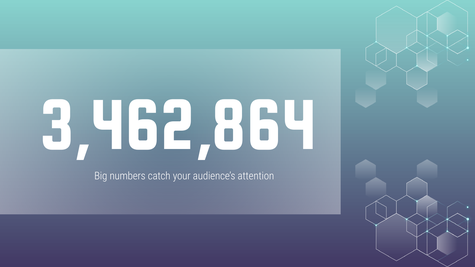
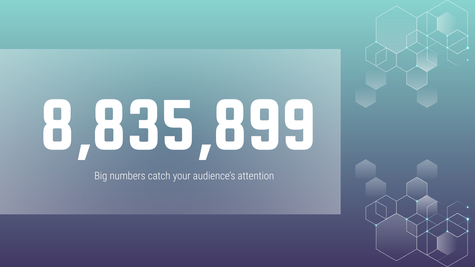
3,462,864: 3,462,864 -> 8,835,899 (178, 124)
